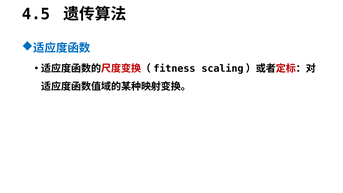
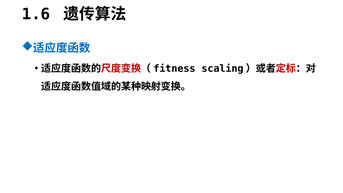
4.5: 4.5 -> 1.6 (36, 14)
